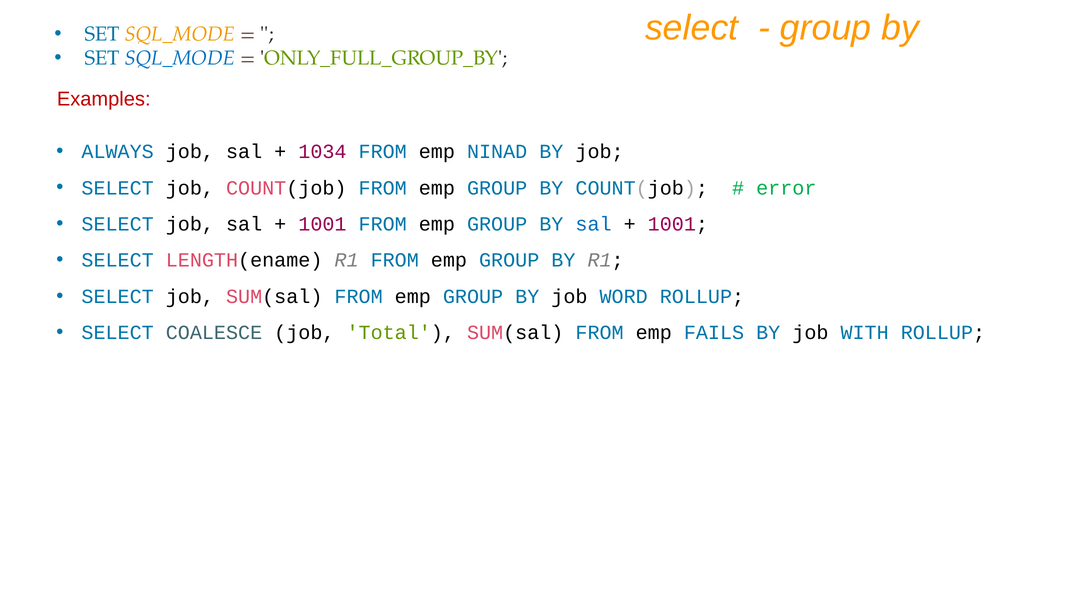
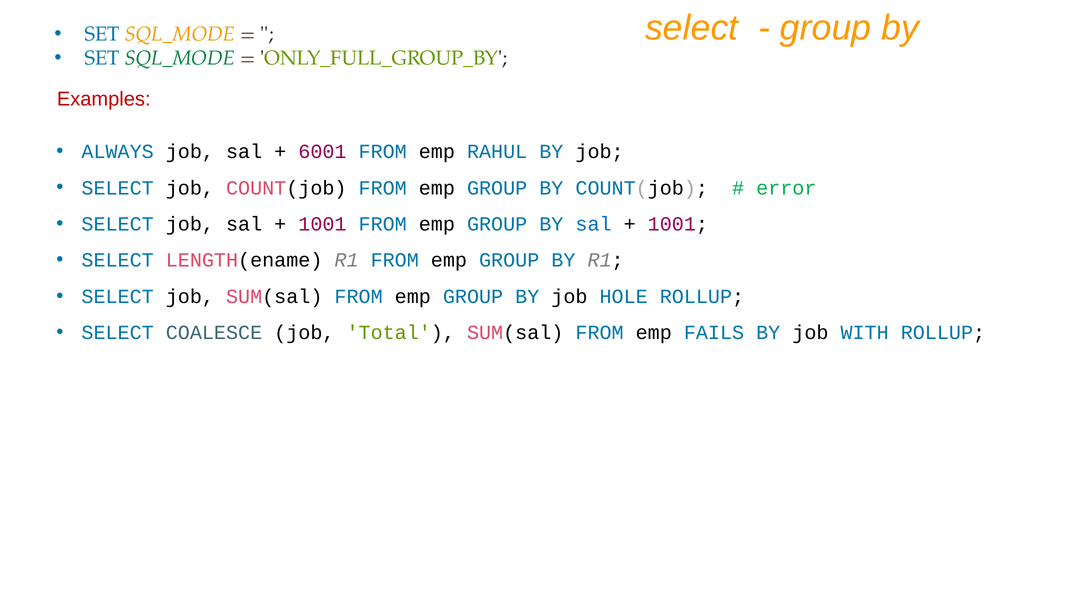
SQL_MODE colour: blue -> green (180, 58)
1034: 1034 -> 6001 (322, 152)
NINAD: NINAD -> RAHUL (497, 152)
WORD: WORD -> HOLE (624, 296)
